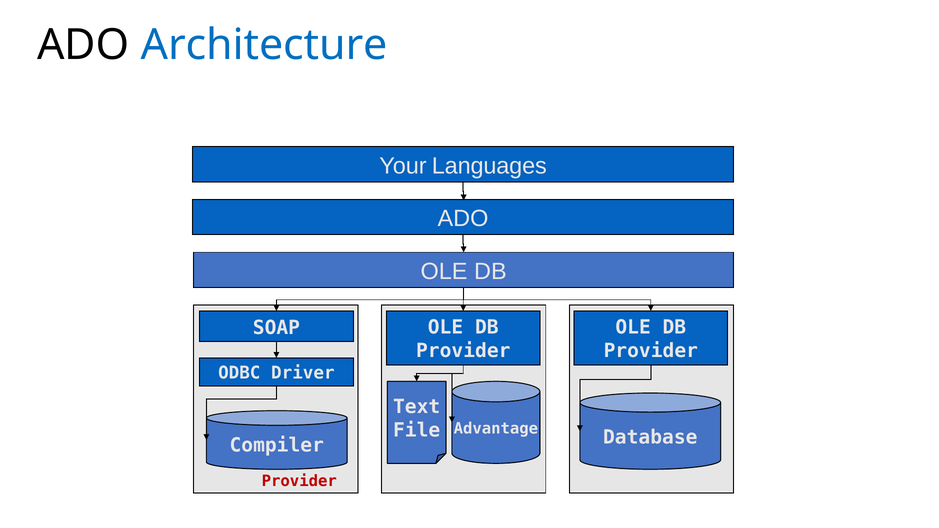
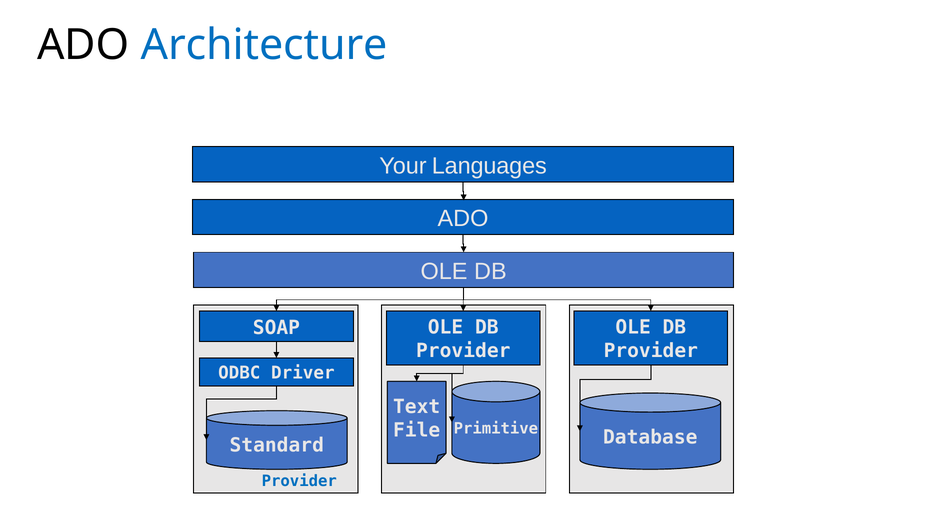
Advantage: Advantage -> Primitive (496, 429)
Compiler: Compiler -> Standard (277, 445)
Provider colour: red -> blue (299, 481)
